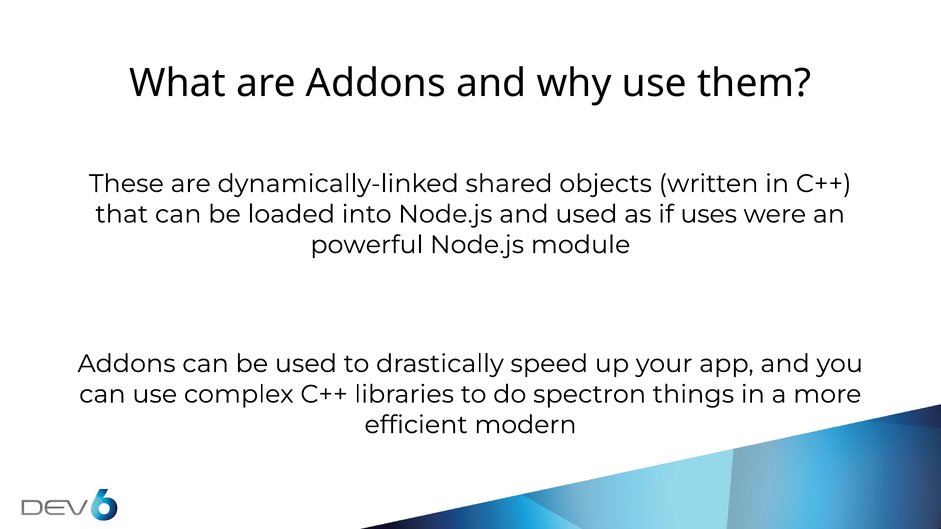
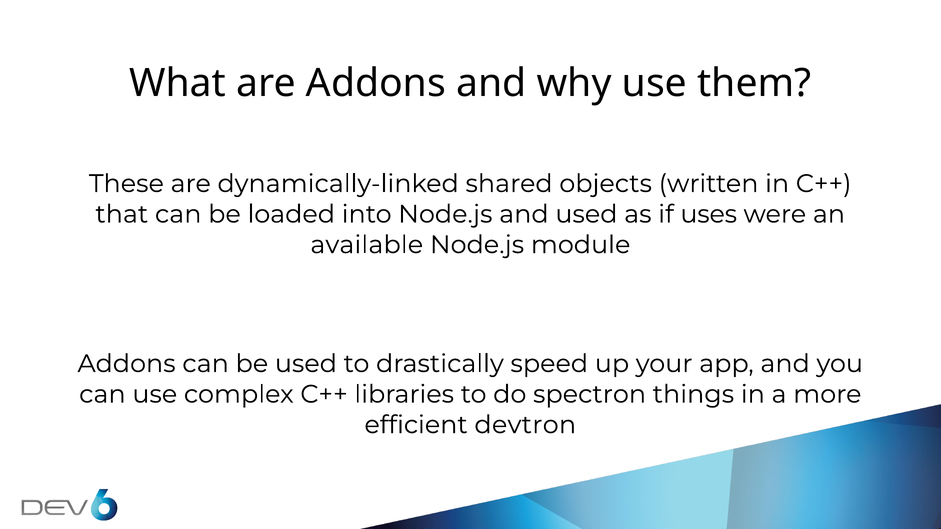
powerful: powerful -> available (367, 245)
modern: modern -> devtron (525, 425)
